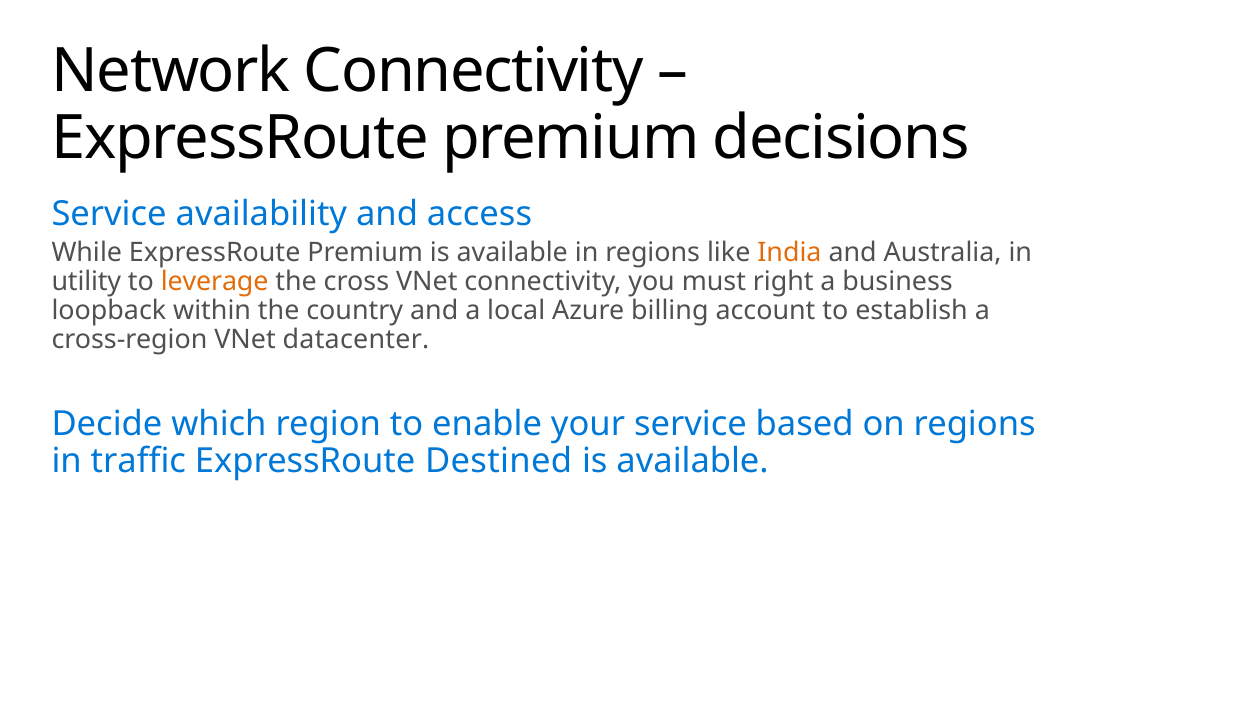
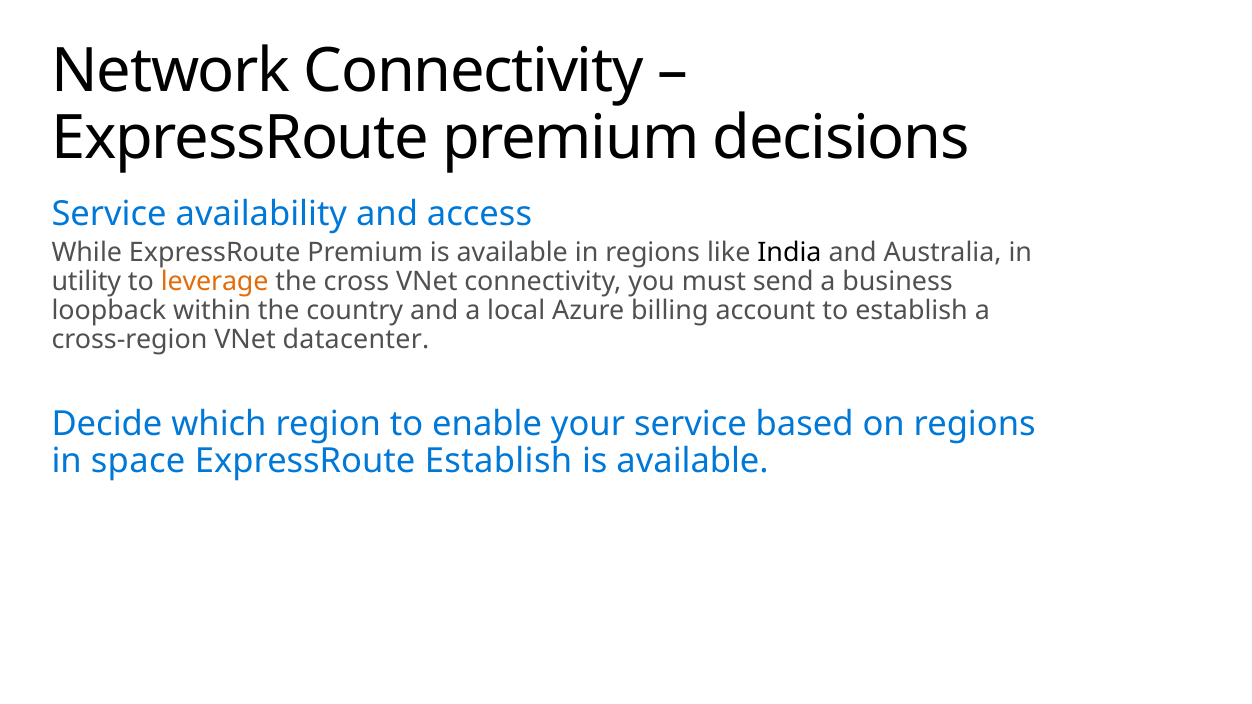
India colour: orange -> black (789, 253)
right: right -> send (783, 282)
traffic: traffic -> space (138, 461)
ExpressRoute Destined: Destined -> Establish (499, 461)
